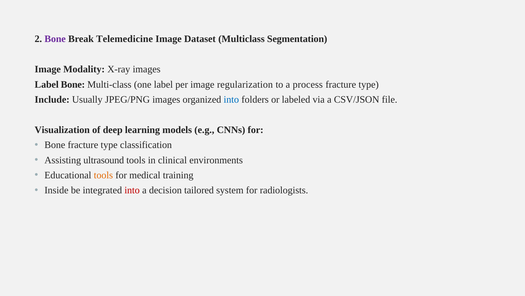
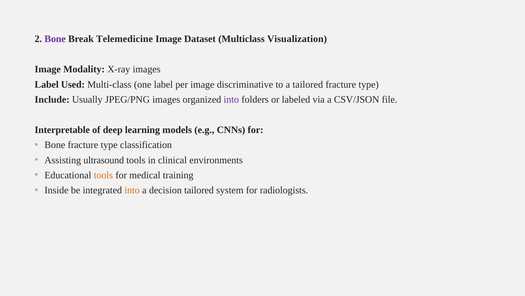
Segmentation: Segmentation -> Visualization (297, 39)
Label Bone: Bone -> Used (73, 84)
regularization: regularization -> discriminative (245, 84)
a process: process -> tailored (308, 84)
into colour: blue -> purple (231, 99)
Visualization: Visualization -> Interpretable (62, 130)
into colour: red -> orange (132, 190)
